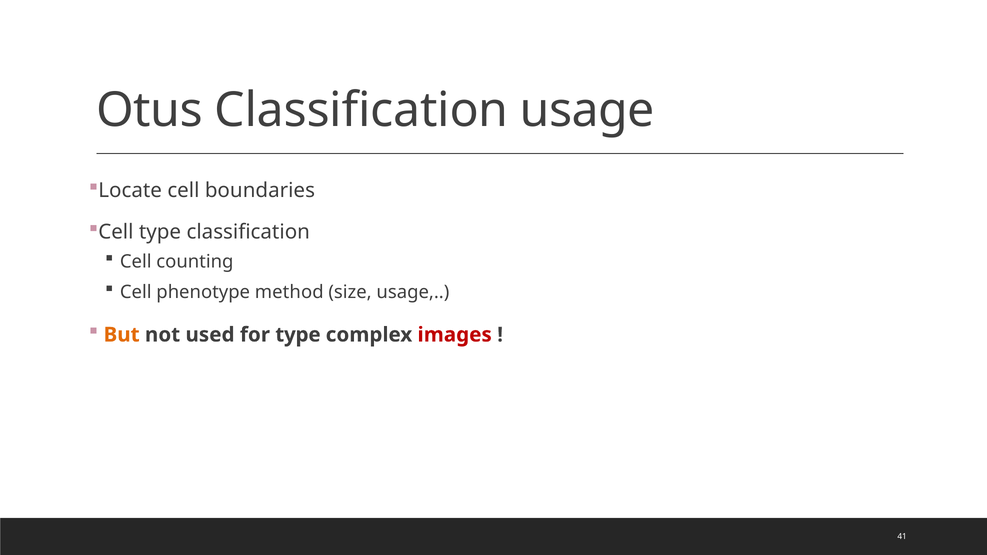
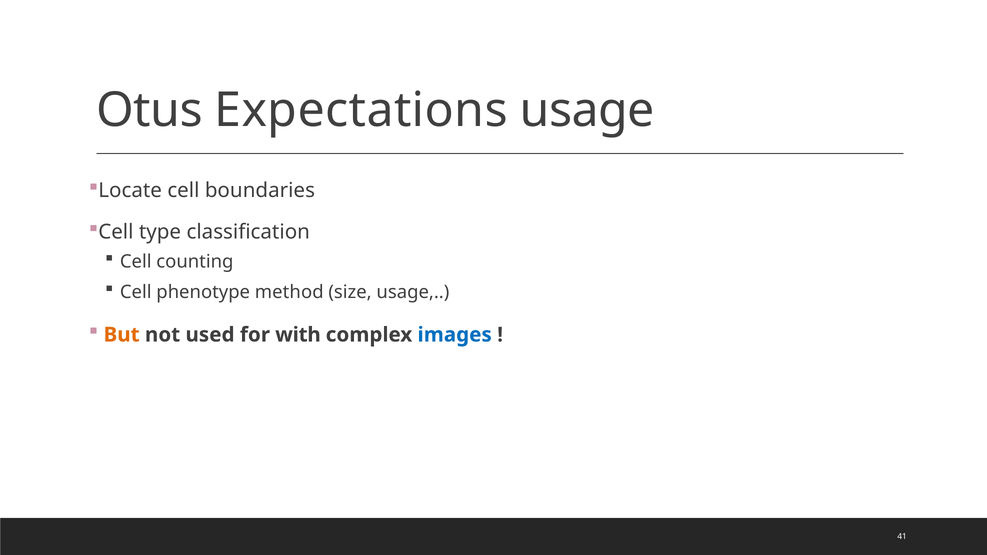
Otus Classification: Classification -> Expectations (361, 111)
for type: type -> with (298, 335)
images colour: red -> blue (455, 335)
